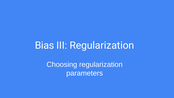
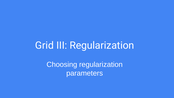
Bias: Bias -> Grid (44, 45)
